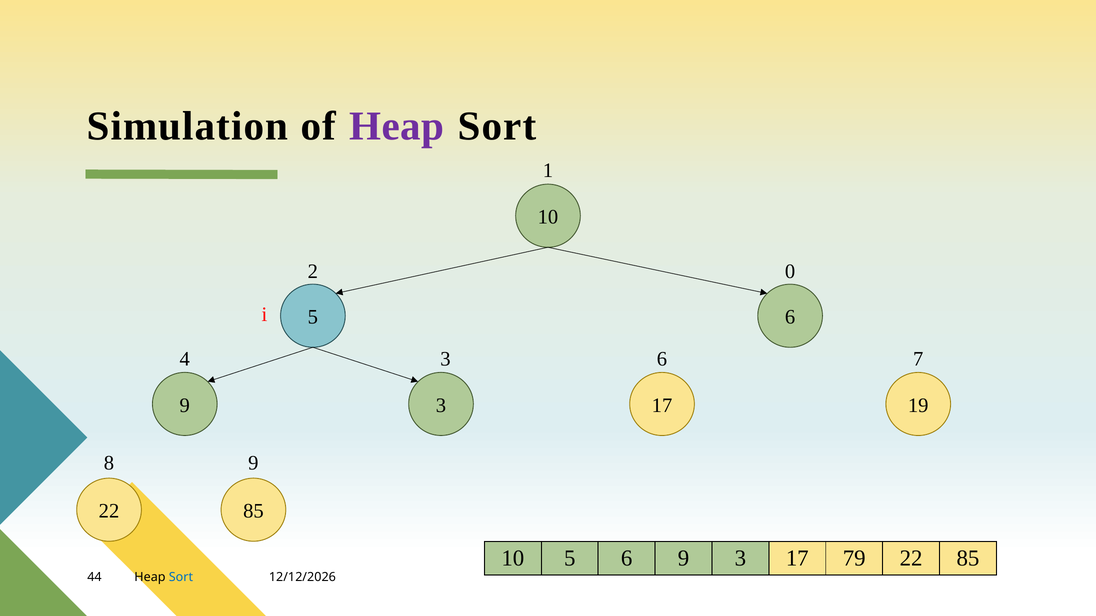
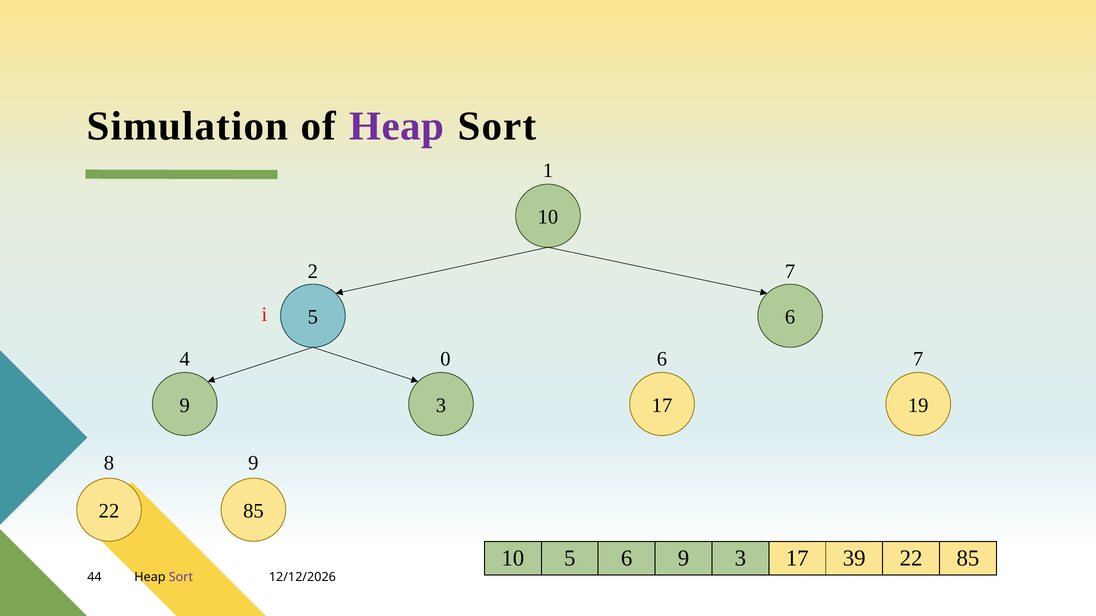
2 0: 0 -> 7 (790, 272)
4 3: 3 -> 0 (445, 359)
79: 79 -> 39 (854, 559)
Sort colour: blue -> purple (181, 578)
